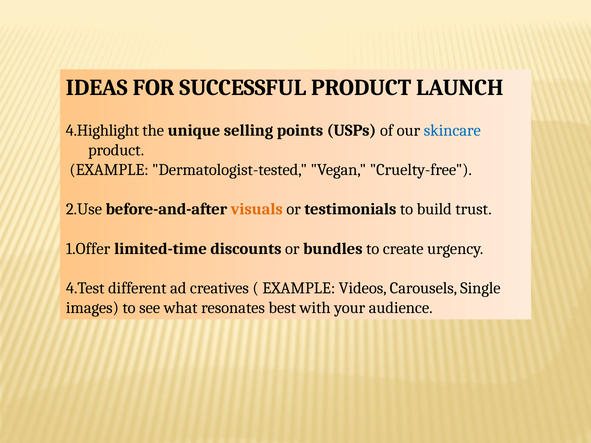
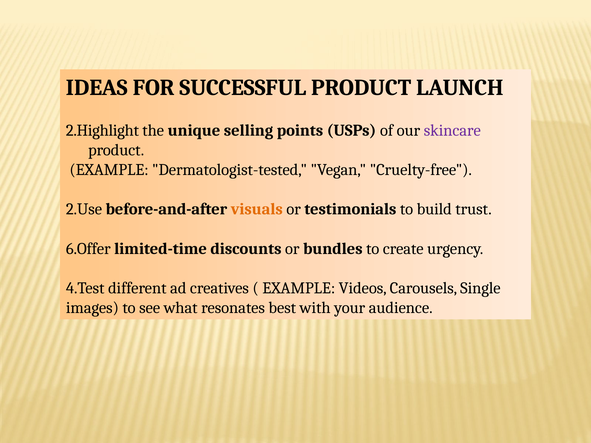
4.Highlight: 4.Highlight -> 2.Highlight (102, 131)
skincare colour: blue -> purple (452, 131)
1.Offer: 1.Offer -> 6.Offer (88, 249)
